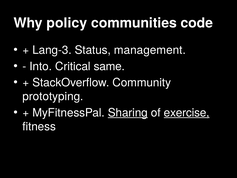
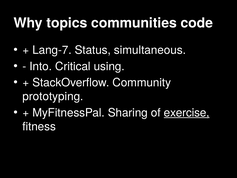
policy: policy -> topics (67, 23)
Lang-3: Lang-3 -> Lang-7 (52, 50)
management: management -> simultaneous (150, 50)
same: same -> using (109, 66)
Sharing underline: present -> none (128, 113)
